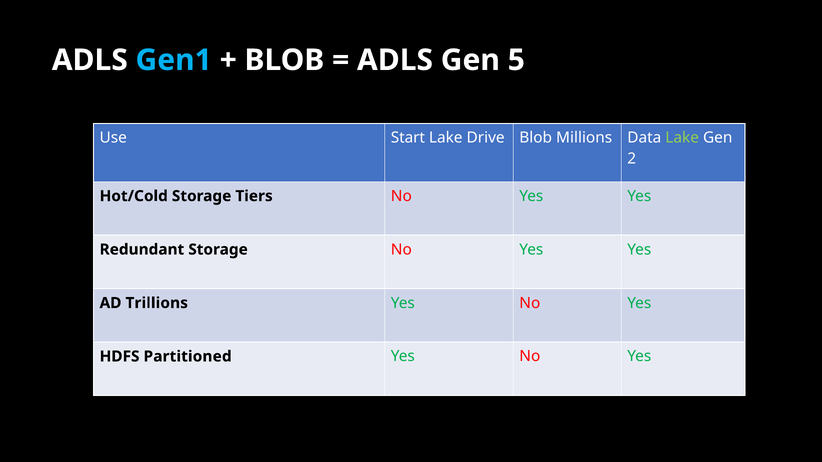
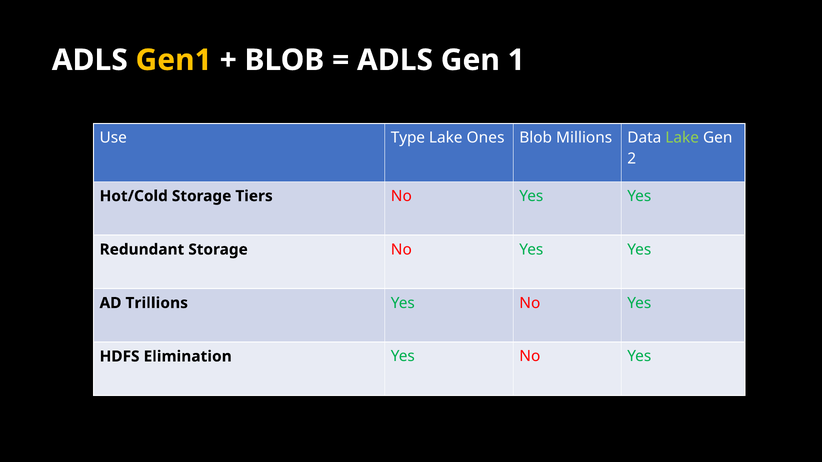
Gen1 colour: light blue -> yellow (174, 60)
5: 5 -> 1 (516, 60)
Start: Start -> Type (408, 138)
Drive: Drive -> Ones (486, 138)
Partitioned: Partitioned -> Elimination (188, 357)
